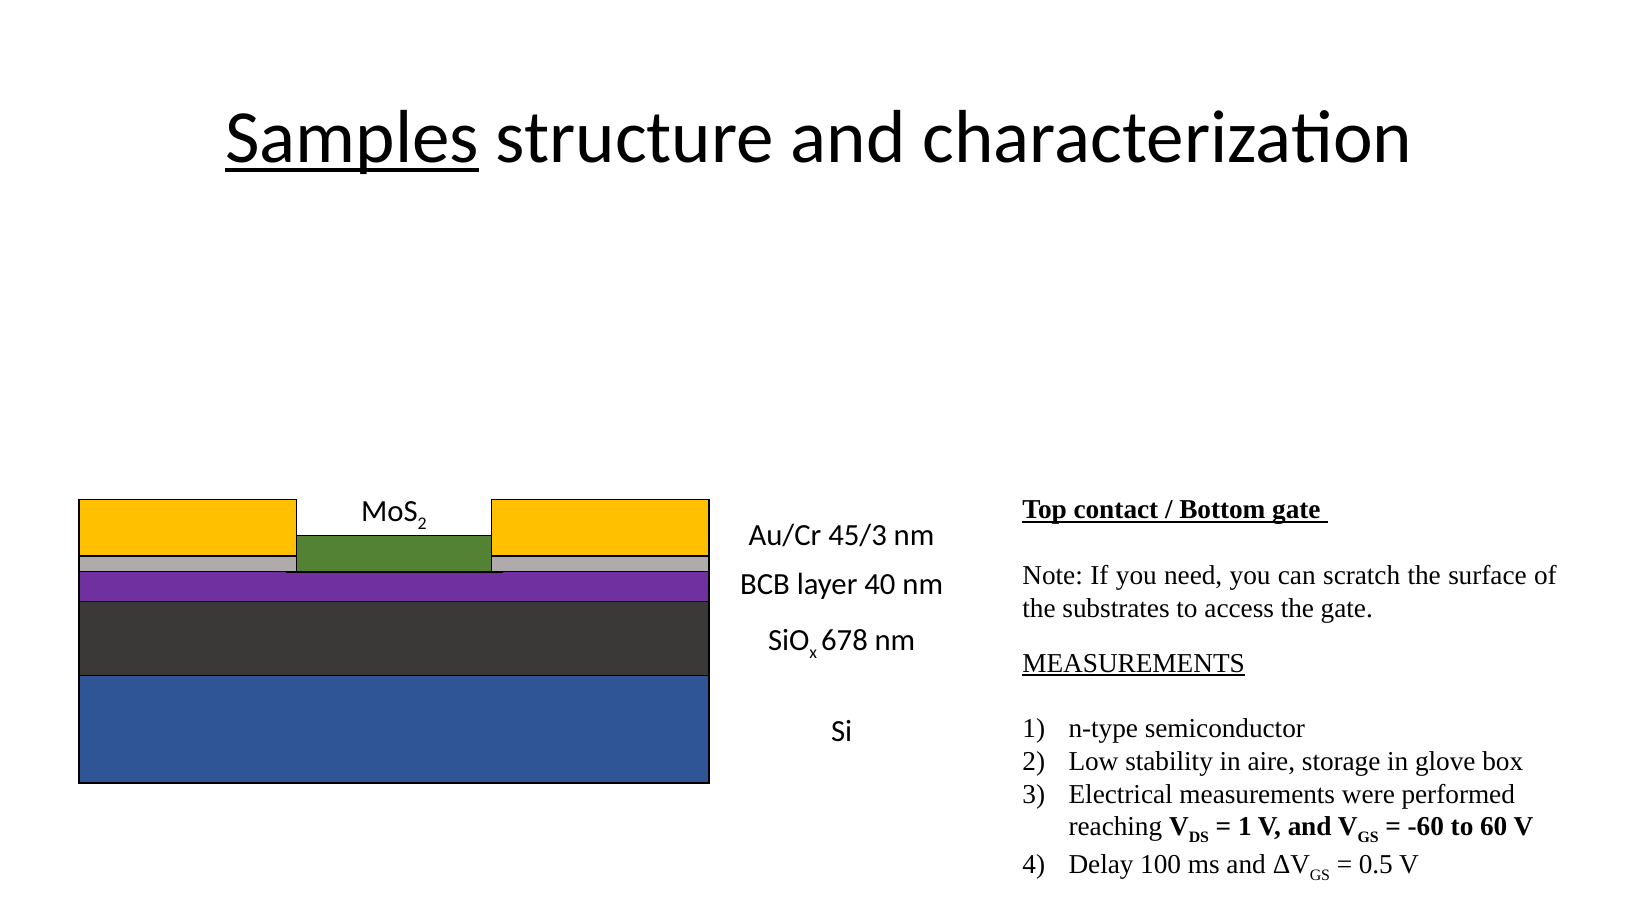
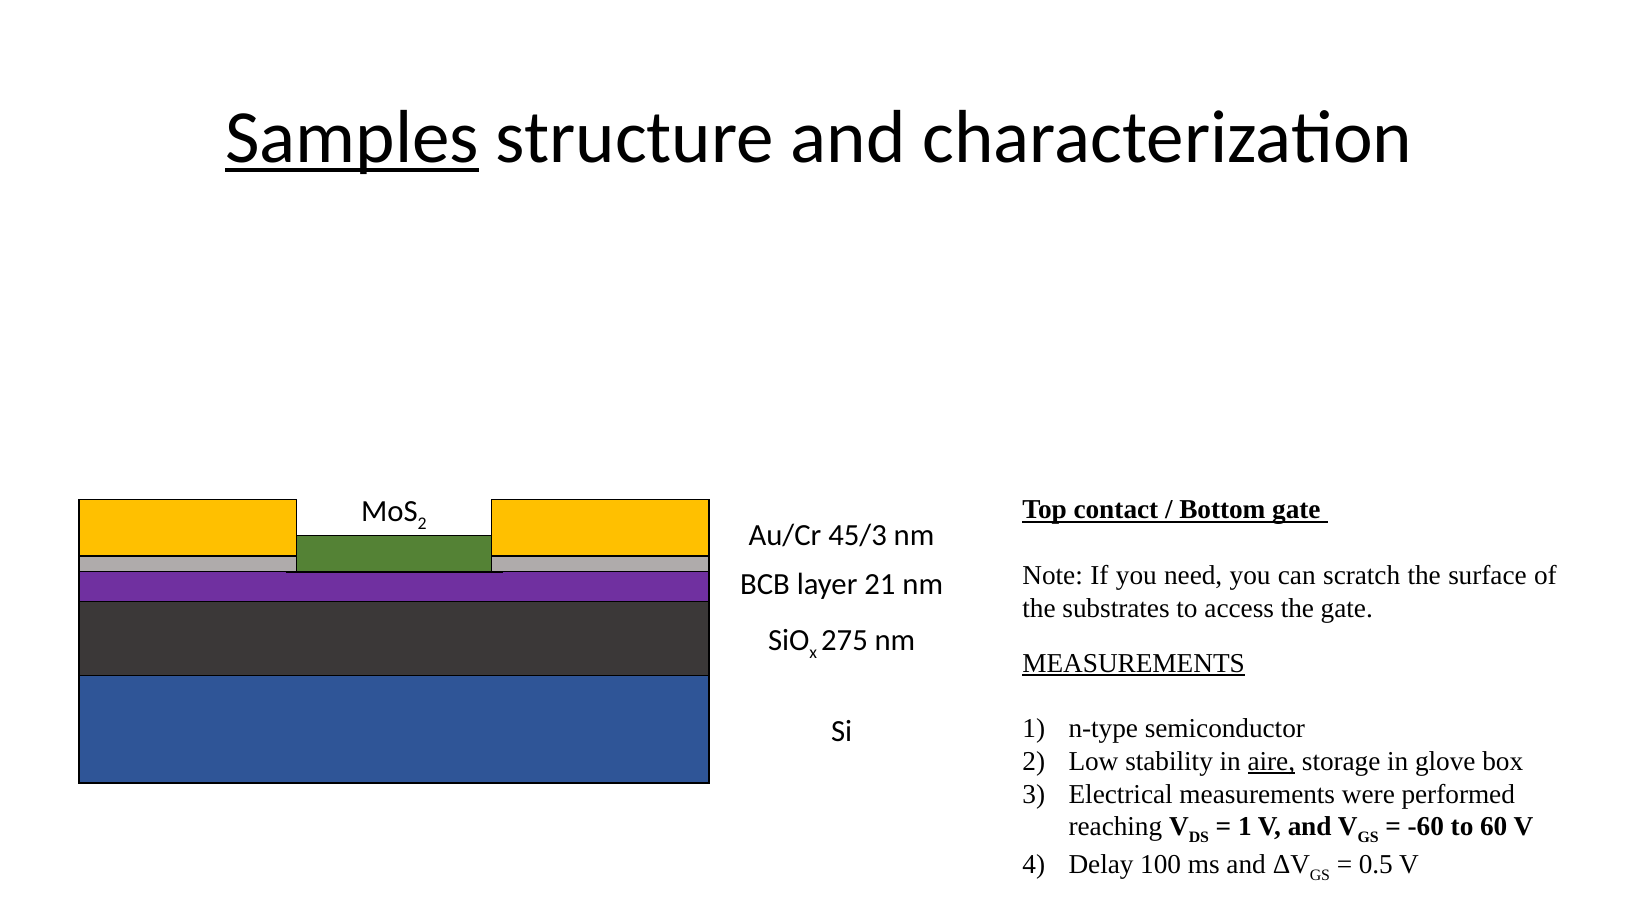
40: 40 -> 21 (880, 584)
678: 678 -> 275 (844, 640)
aire underline: none -> present (1271, 761)
